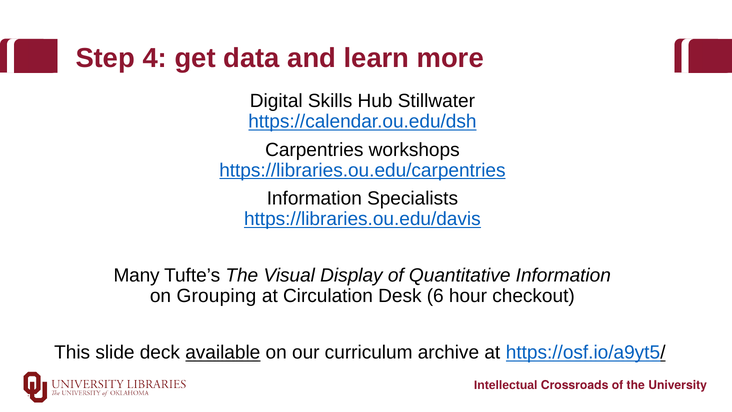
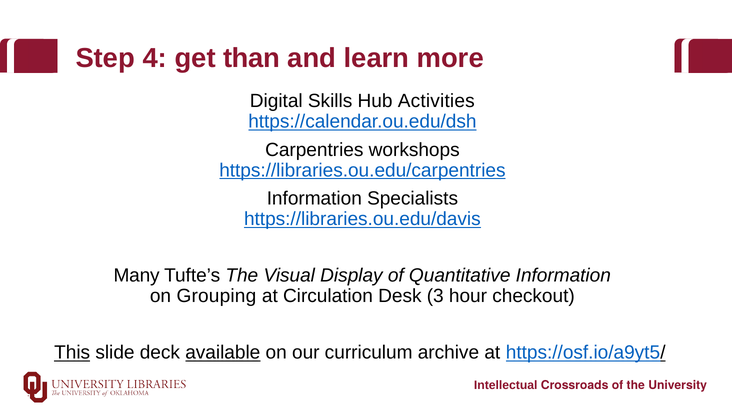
data: data -> than (252, 58)
Stillwater: Stillwater -> Activities (436, 101)
6: 6 -> 3 (435, 296)
This underline: none -> present (72, 352)
